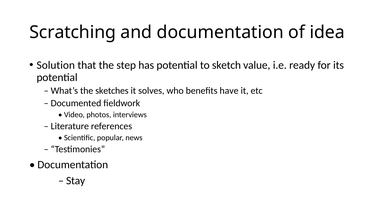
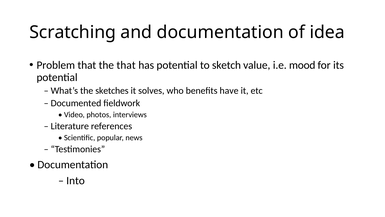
Solution: Solution -> Problem (56, 65)
the step: step -> that (126, 65)
ready: ready -> mood (302, 65)
Stay: Stay -> Into (76, 180)
